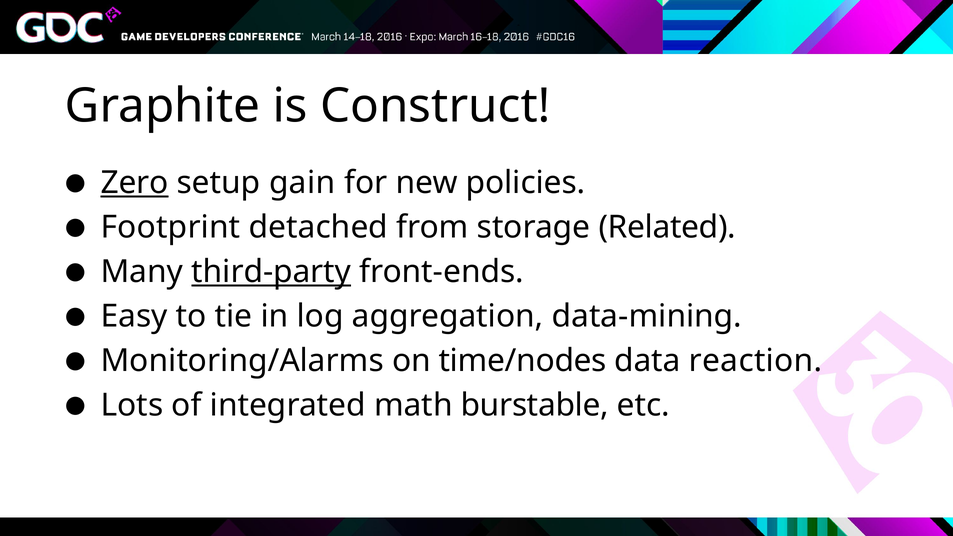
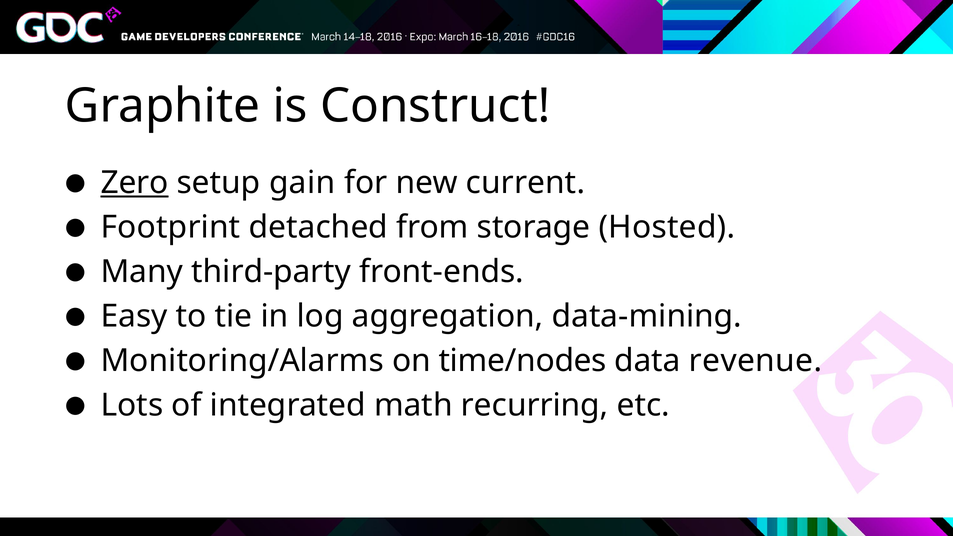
policies: policies -> current (525, 183)
Related: Related -> Hosted (667, 227)
third-party underline: present -> none (271, 272)
reaction: reaction -> revenue (756, 361)
burstable: burstable -> recurring (535, 405)
